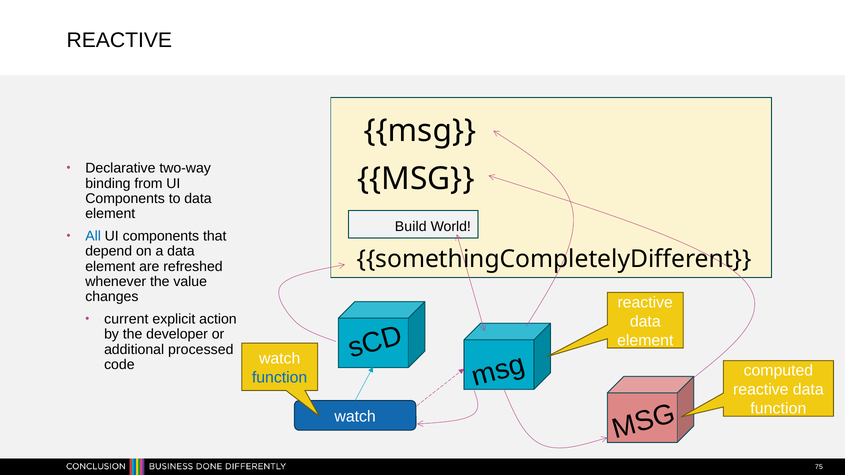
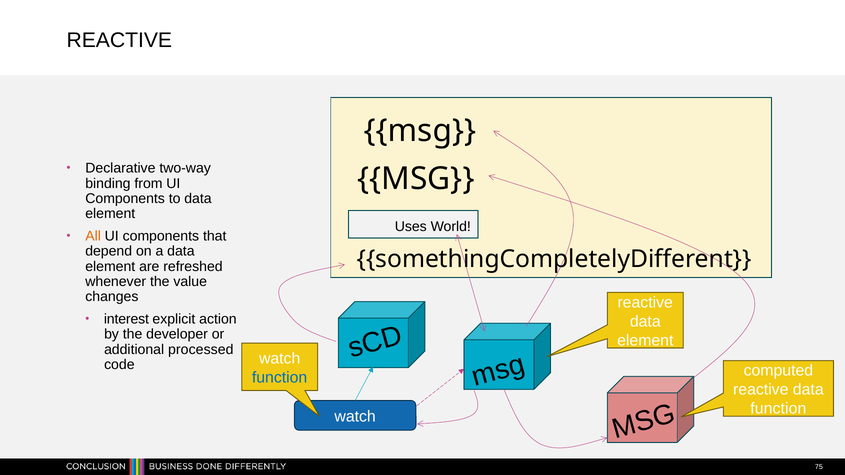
Build: Build -> Uses (411, 227)
All colour: blue -> orange (93, 236)
current: current -> interest (126, 319)
